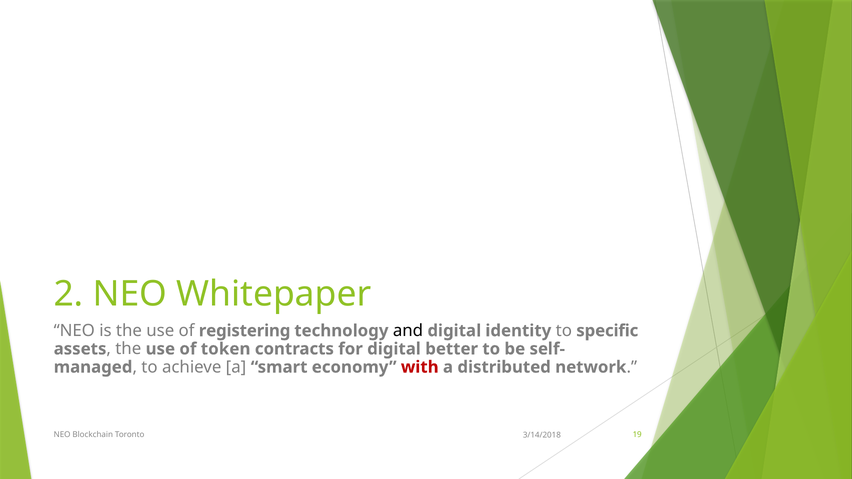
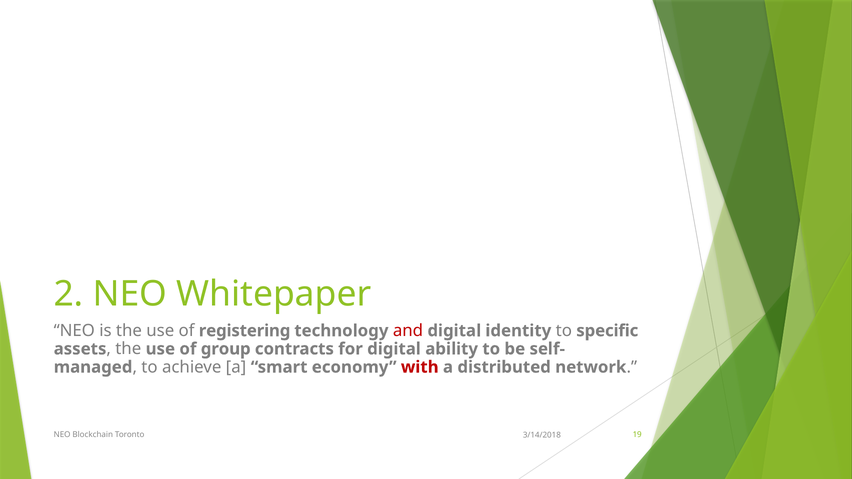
and colour: black -> red (408, 331)
token: token -> group (226, 349)
better: better -> ability (452, 349)
